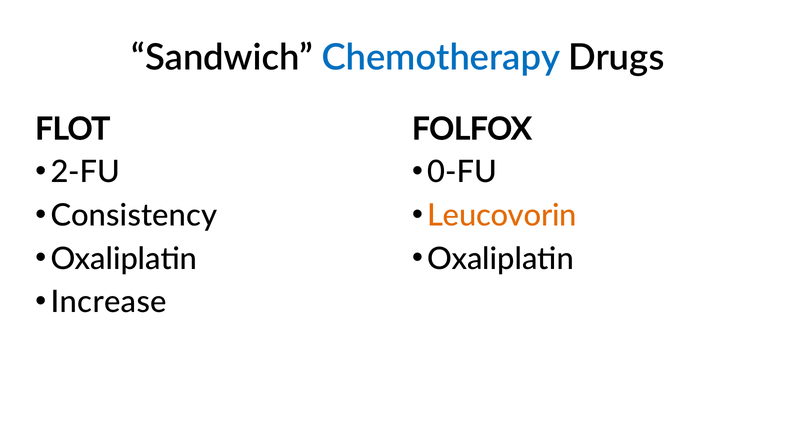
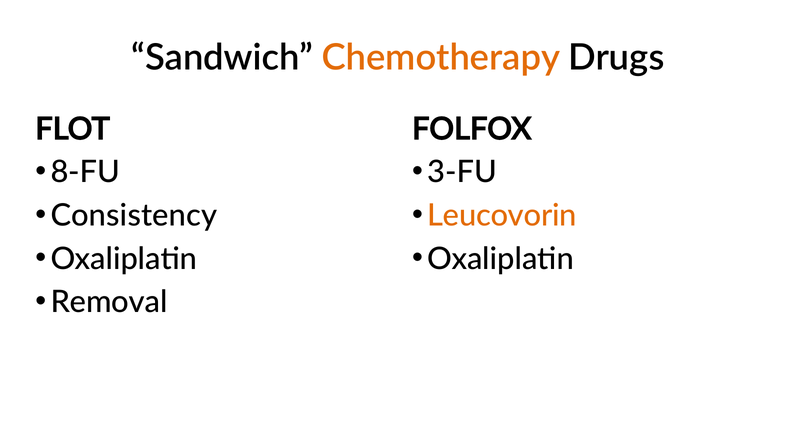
Chemotherapy colour: blue -> orange (441, 58)
2-FU: 2-FU -> 8-FU (85, 172)
0-FU: 0-FU -> 3-FU (462, 172)
Increase: Increase -> Removal (109, 302)
